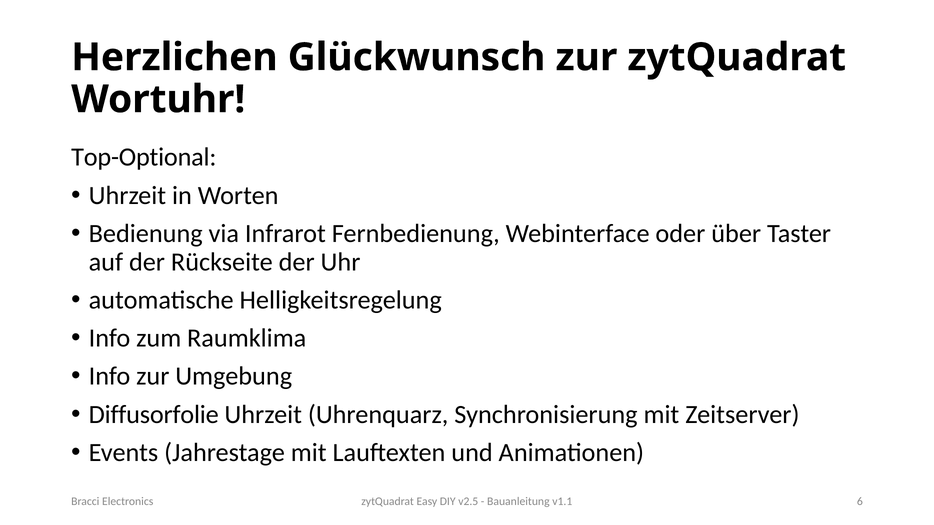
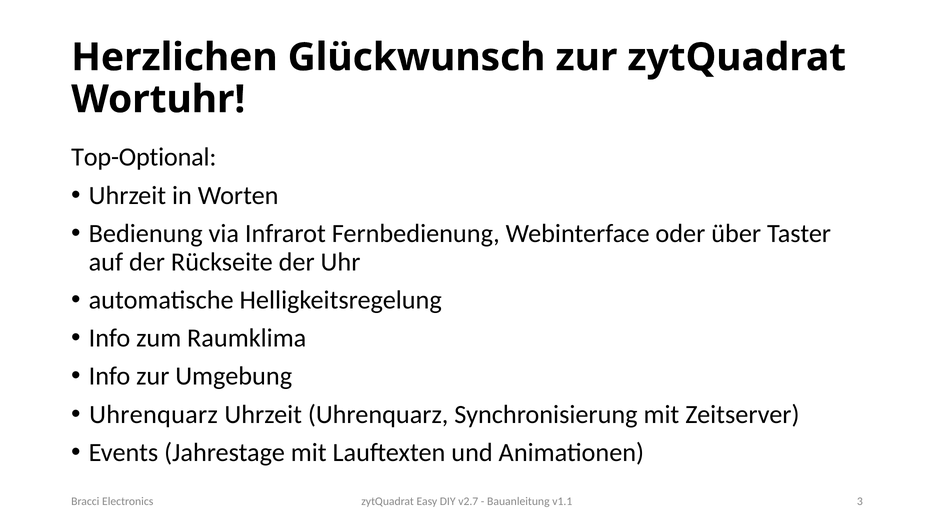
Diffusorfolie: Diffusorfolie -> Uhrenquarz (154, 415)
v2.5: v2.5 -> v2.7 (468, 502)
6: 6 -> 3 (860, 502)
